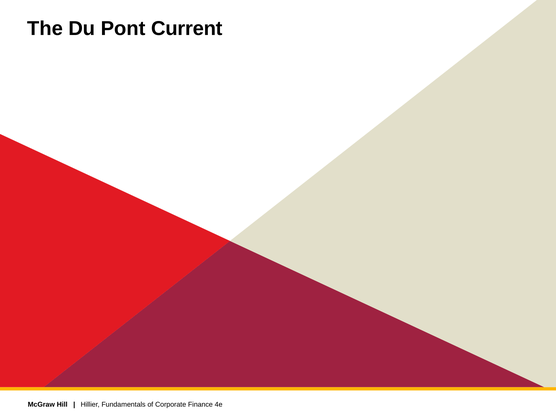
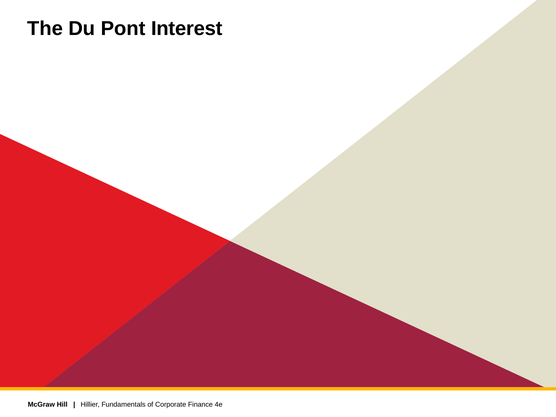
Current: Current -> Interest (187, 29)
